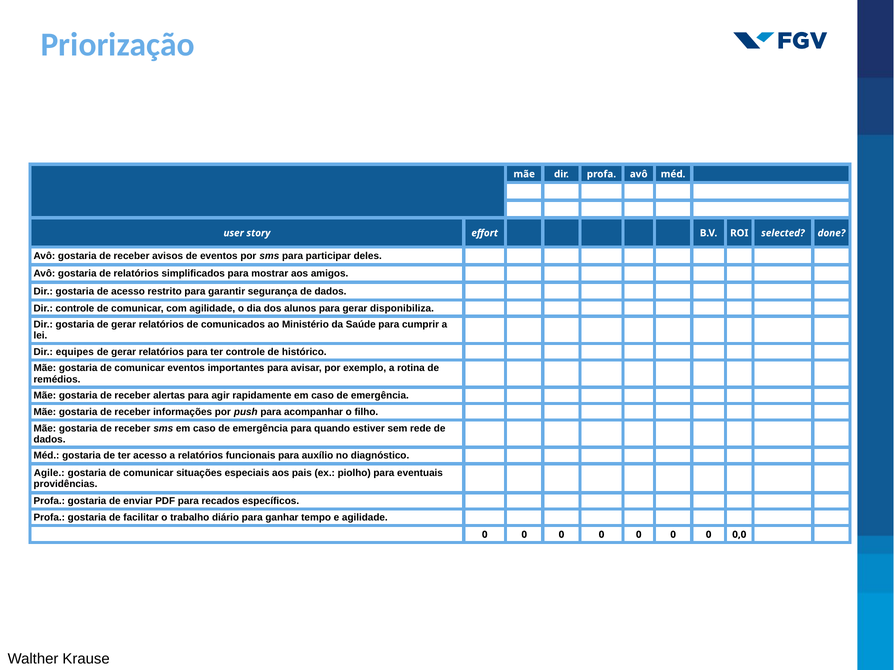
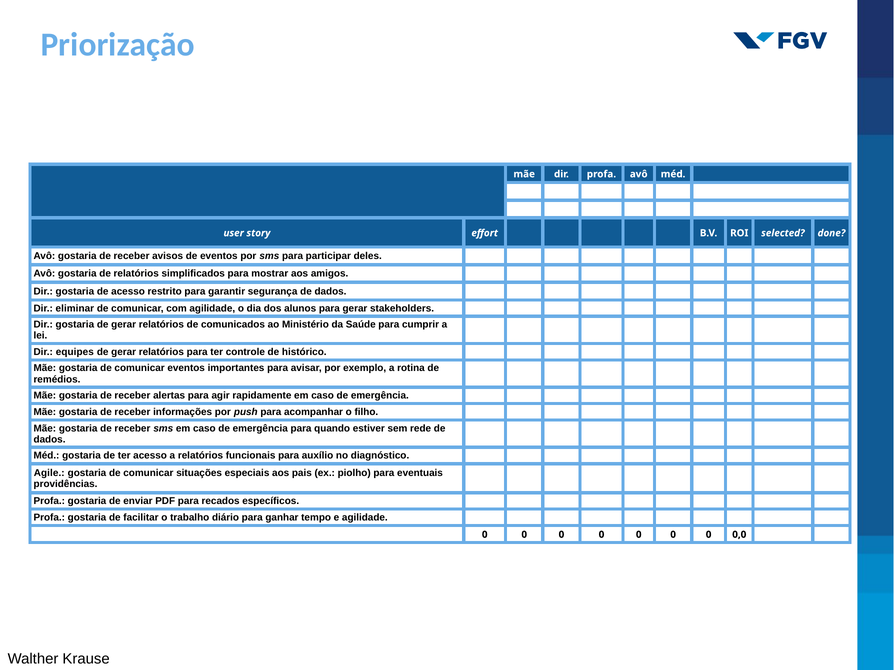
Dir controle: controle -> eliminar (75, 308)
disponibiliza: disponibiliza -> stakeholders (402, 308)
